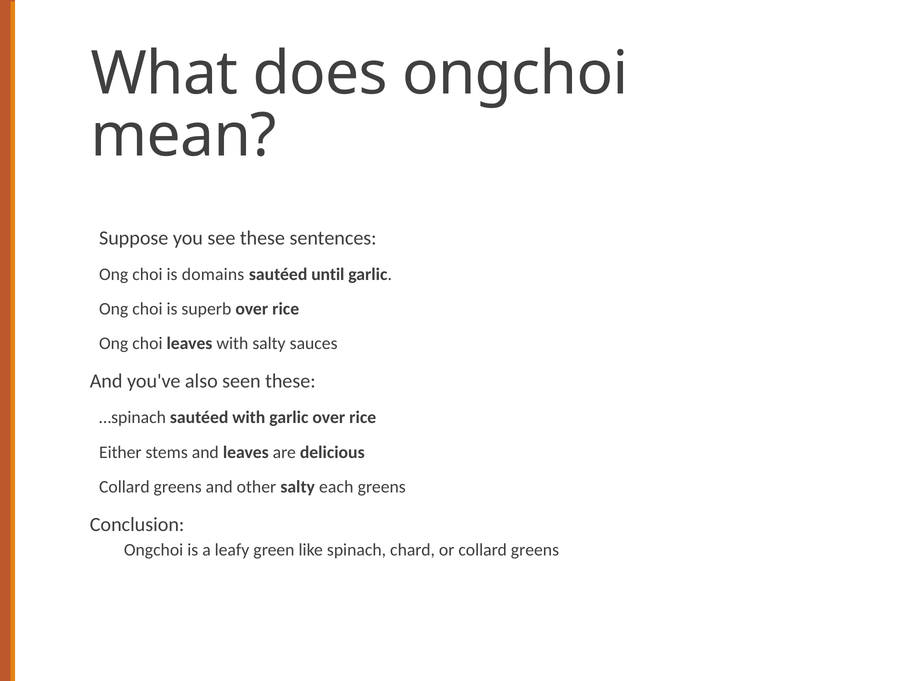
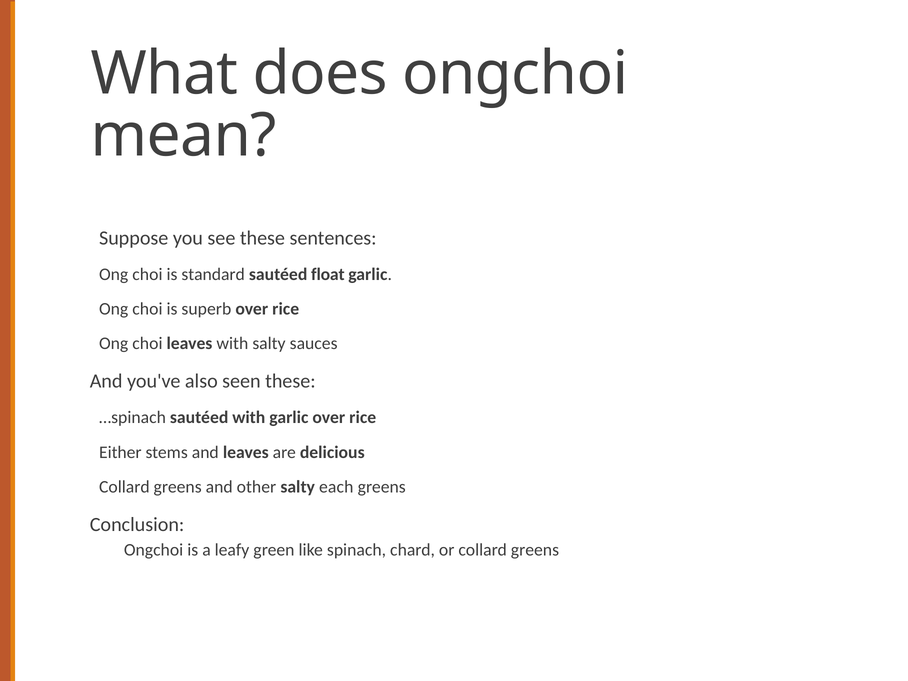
domains: domains -> standard (213, 274)
until: until -> float (328, 274)
